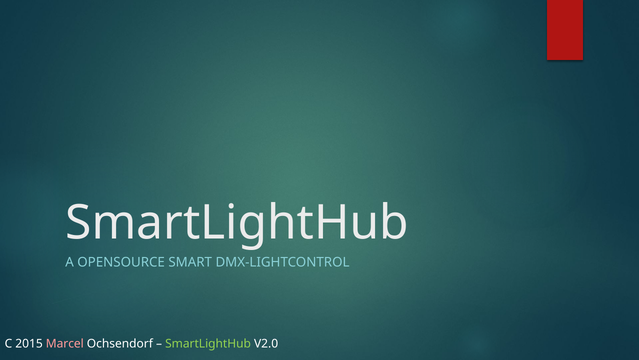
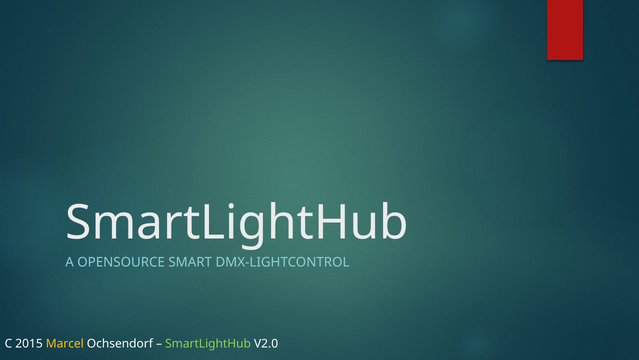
Marcel colour: pink -> yellow (65, 343)
